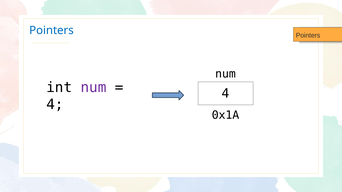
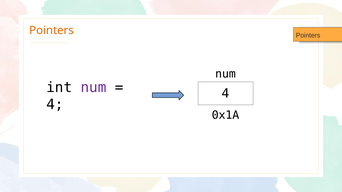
Pointers colour: blue -> orange (51, 30)
